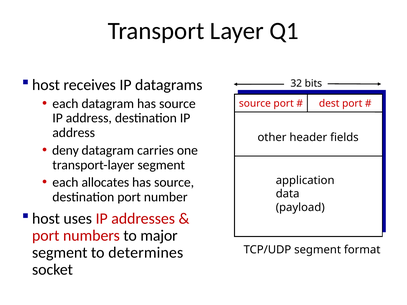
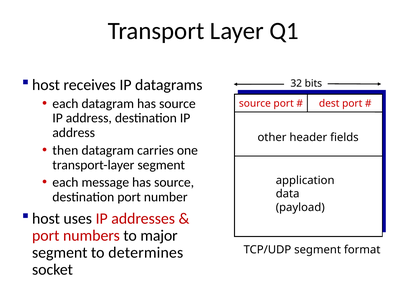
deny: deny -> then (65, 150)
allocates: allocates -> message (105, 183)
